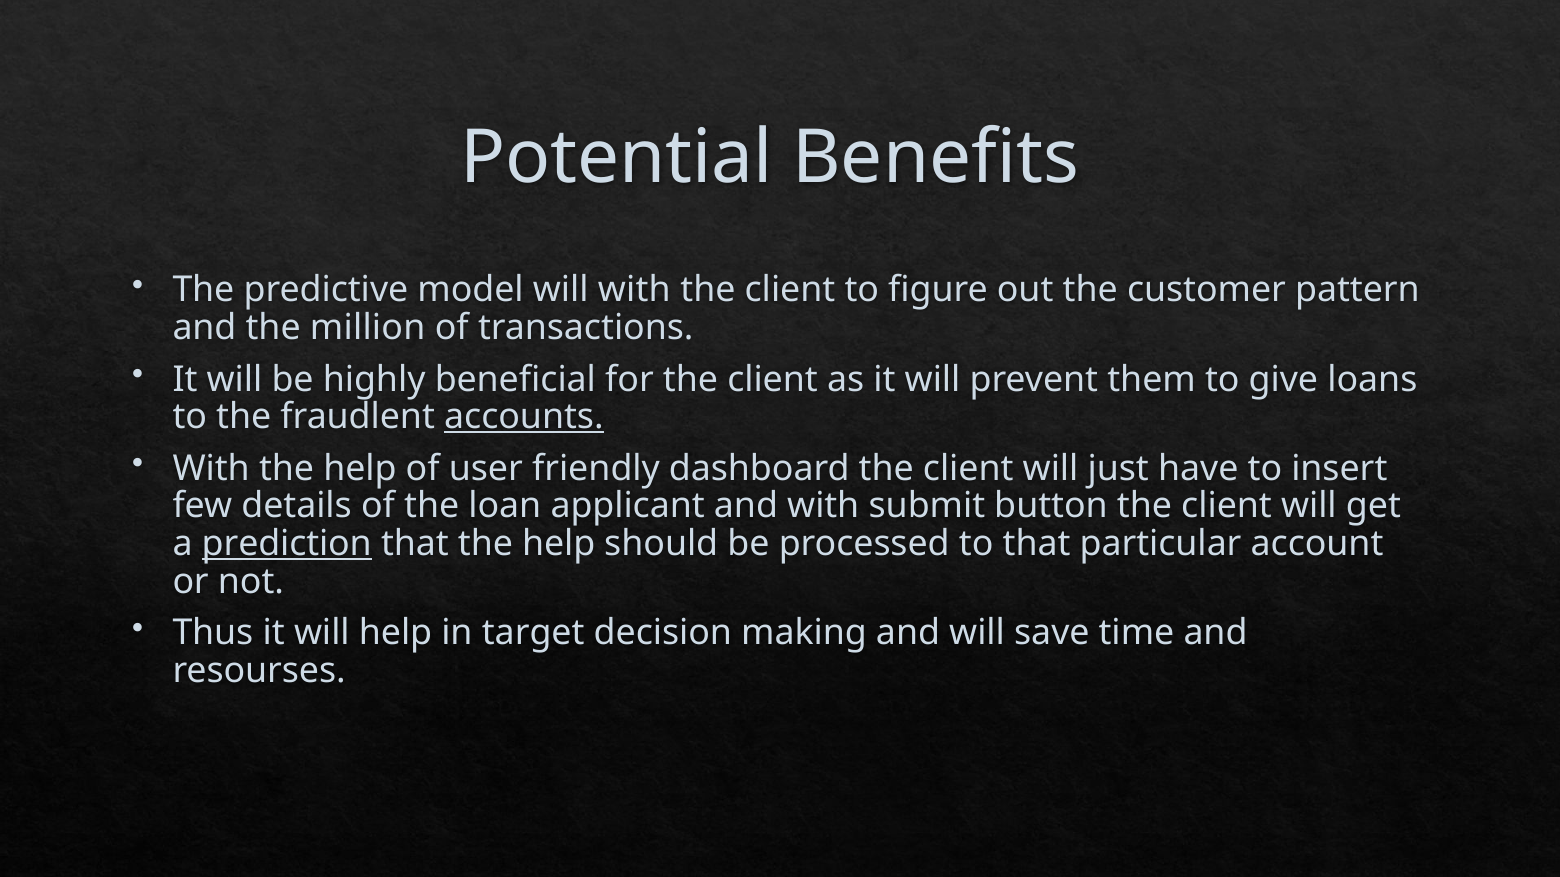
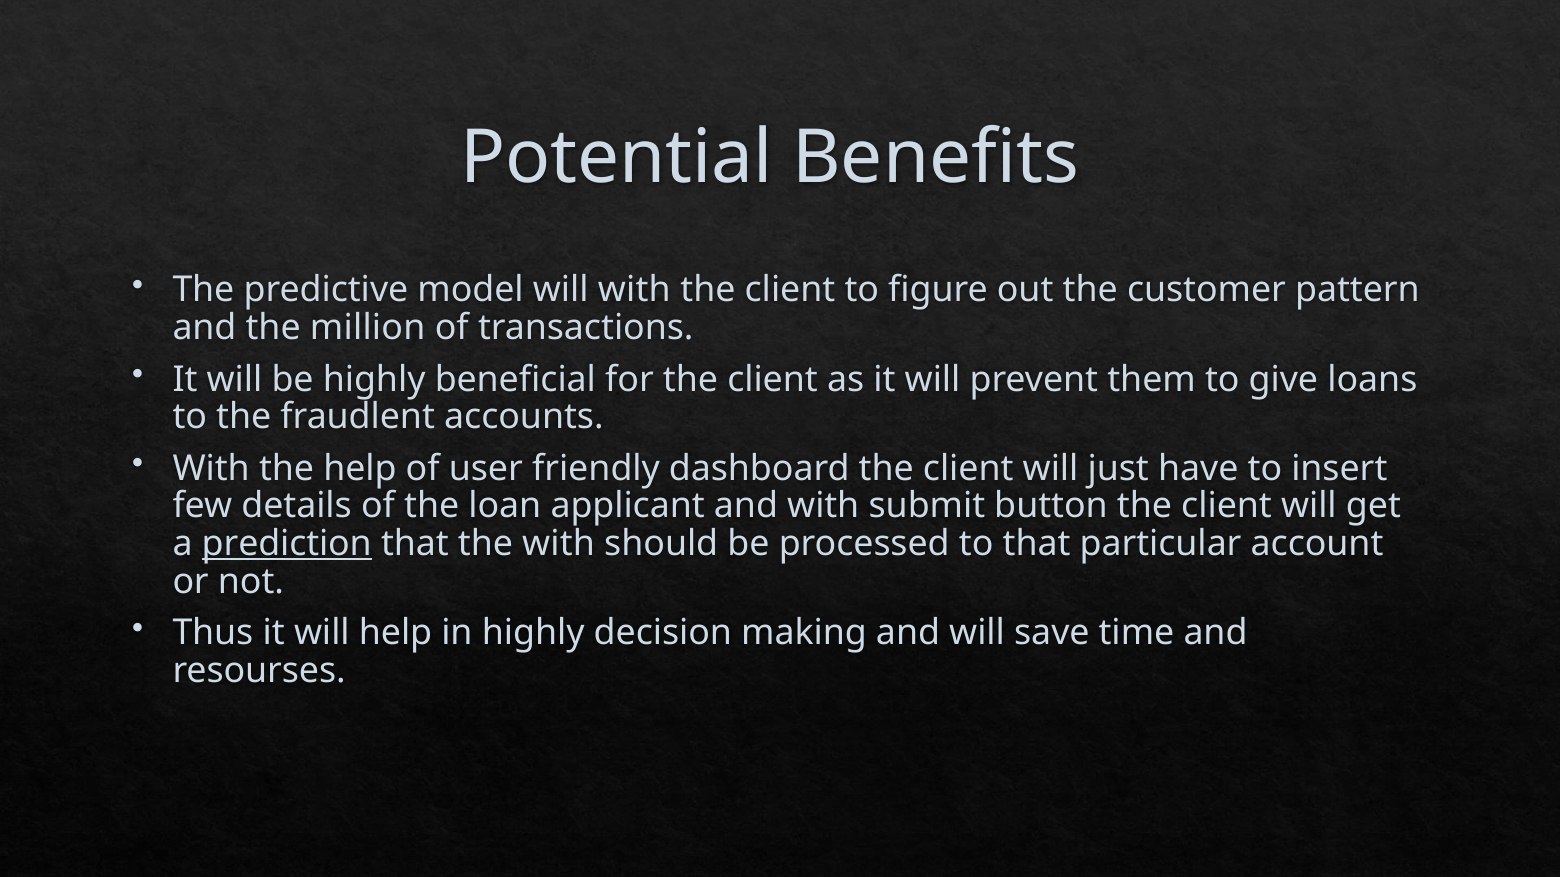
accounts underline: present -> none (524, 417)
that the help: help -> with (559, 544)
in target: target -> highly (533, 633)
